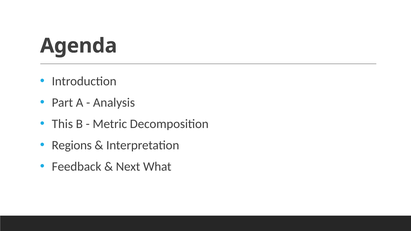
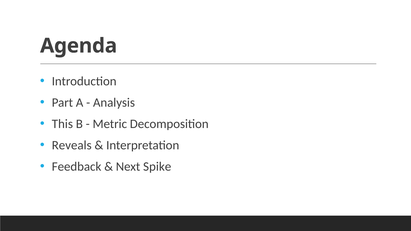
Regions: Regions -> Reveals (72, 145)
What: What -> Spike (157, 167)
